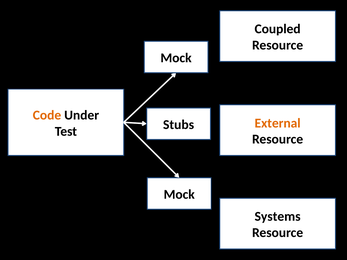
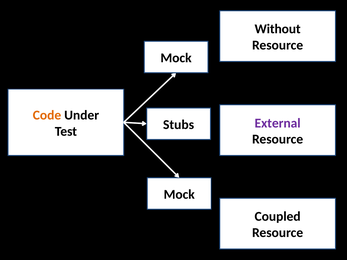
Coupled: Coupled -> Without (278, 29)
External colour: orange -> purple (278, 123)
Systems: Systems -> Coupled (278, 217)
